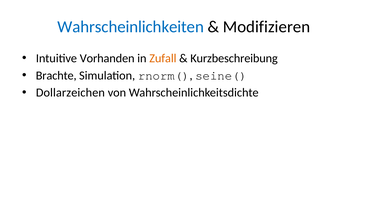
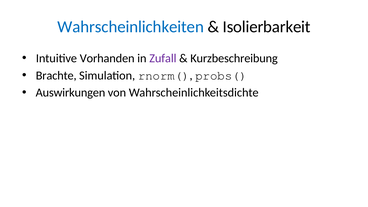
Modifizieren: Modifizieren -> Isolierbarkeit (267, 27)
Zufall colour: orange -> purple (163, 58)
seine(: seine( -> probs( (221, 76)
Dollarzeichen: Dollarzeichen -> Auswirkungen (70, 93)
